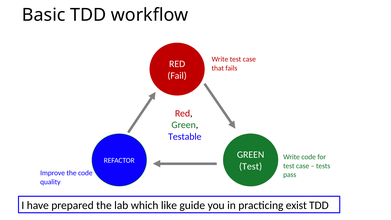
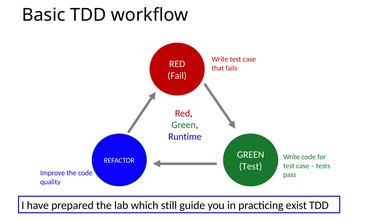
Testable: Testable -> Runtime (185, 137)
like: like -> still (169, 205)
